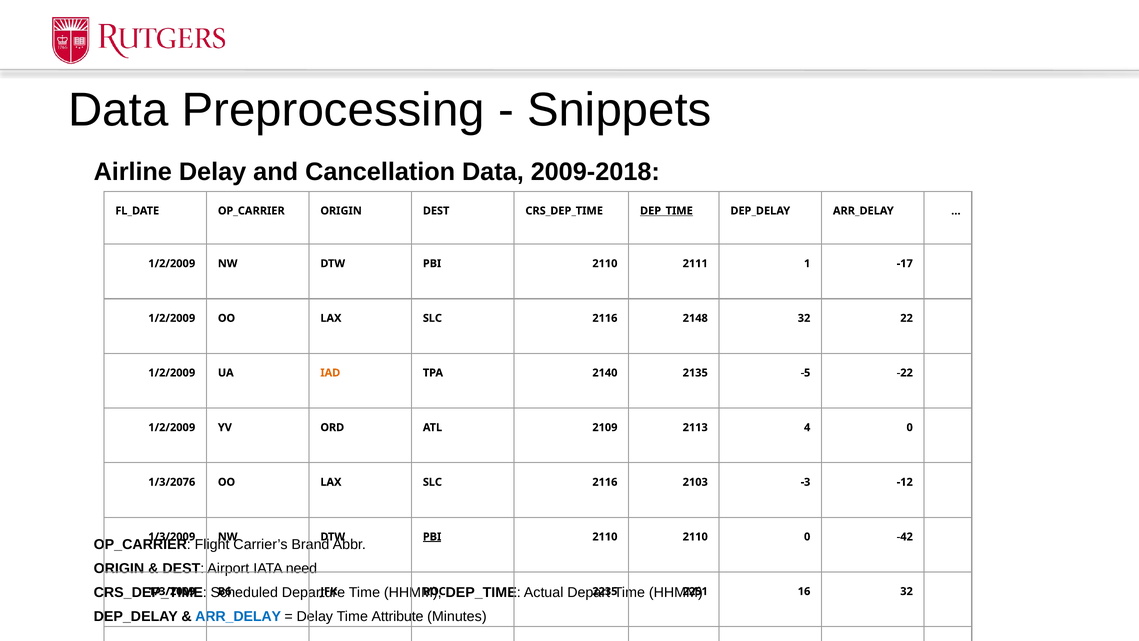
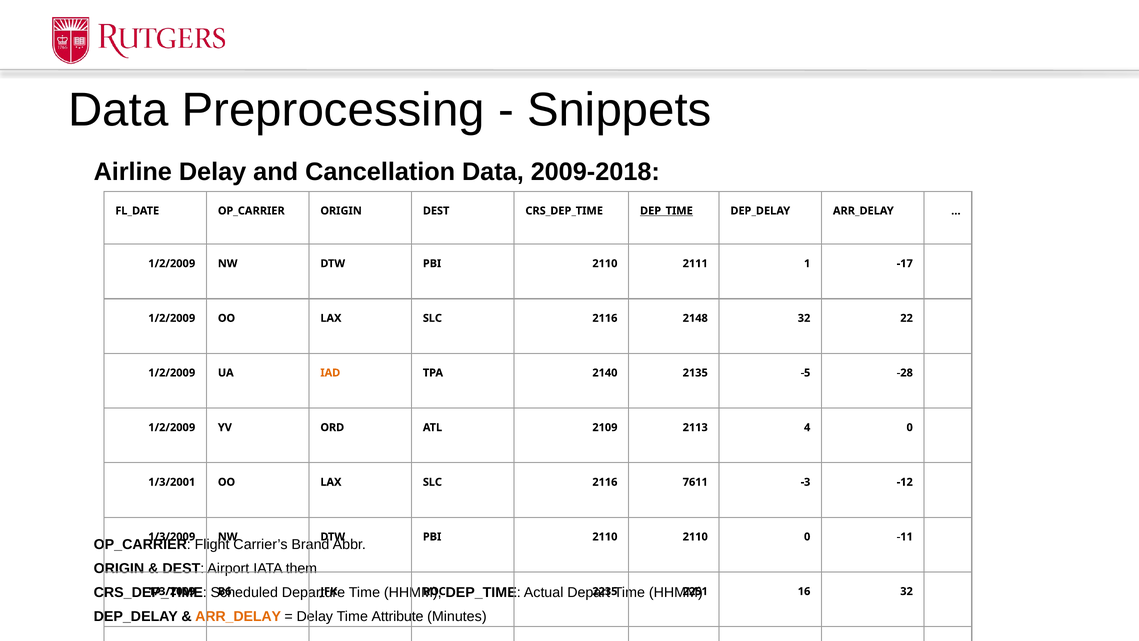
-22: -22 -> -28 (905, 373)
1/3/2076: 1/3/2076 -> 1/3/2001 (172, 482)
2103: 2103 -> 7611 (695, 482)
PBI underline: present -> none (432, 537)
-42: -42 -> -11 (905, 537)
need: need -> them (301, 568)
ARR_DELAY colour: blue -> orange (238, 616)
